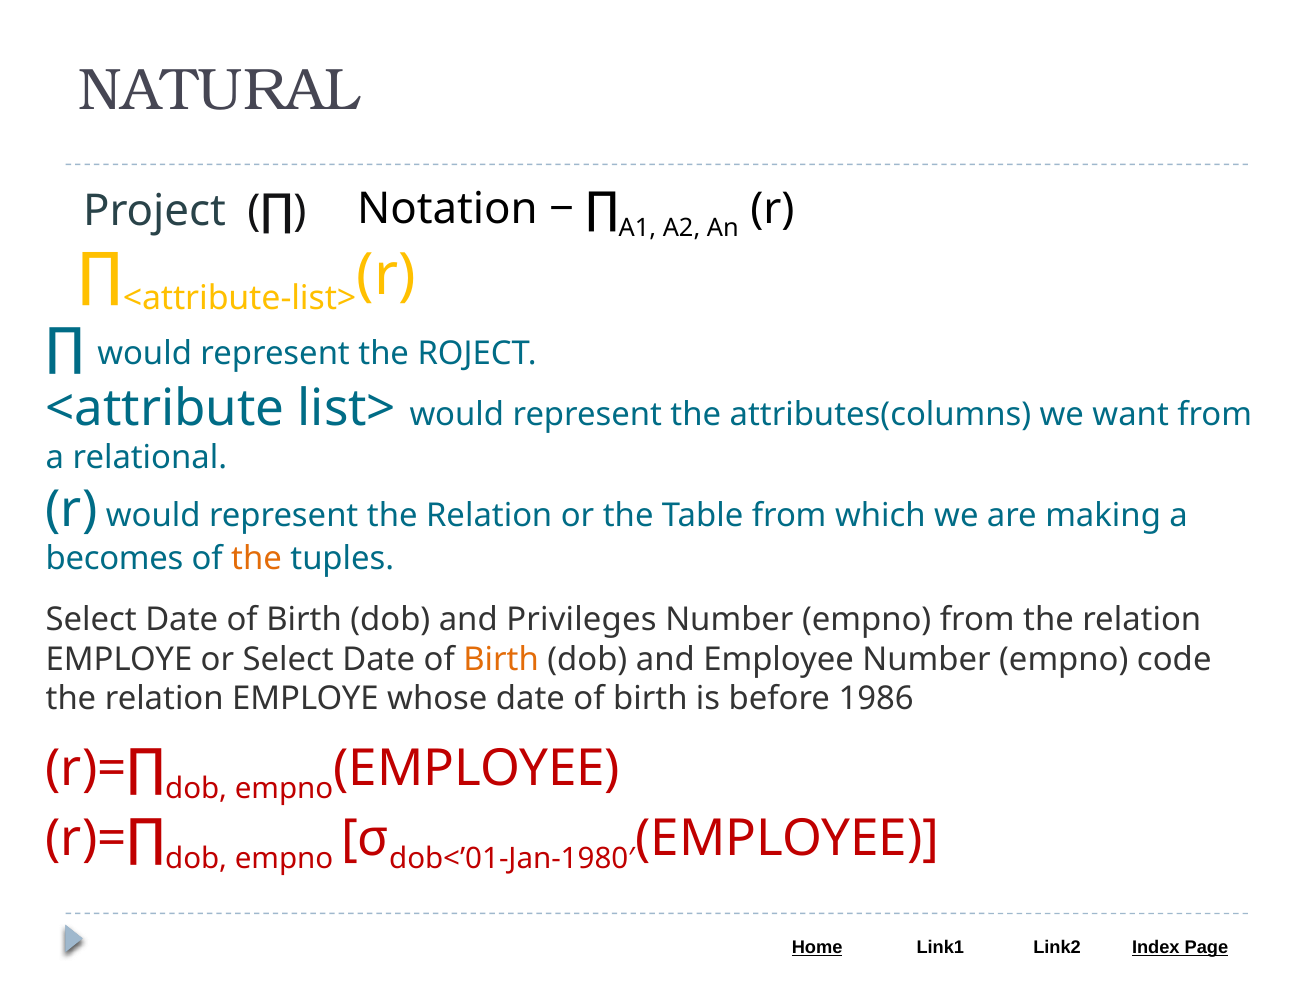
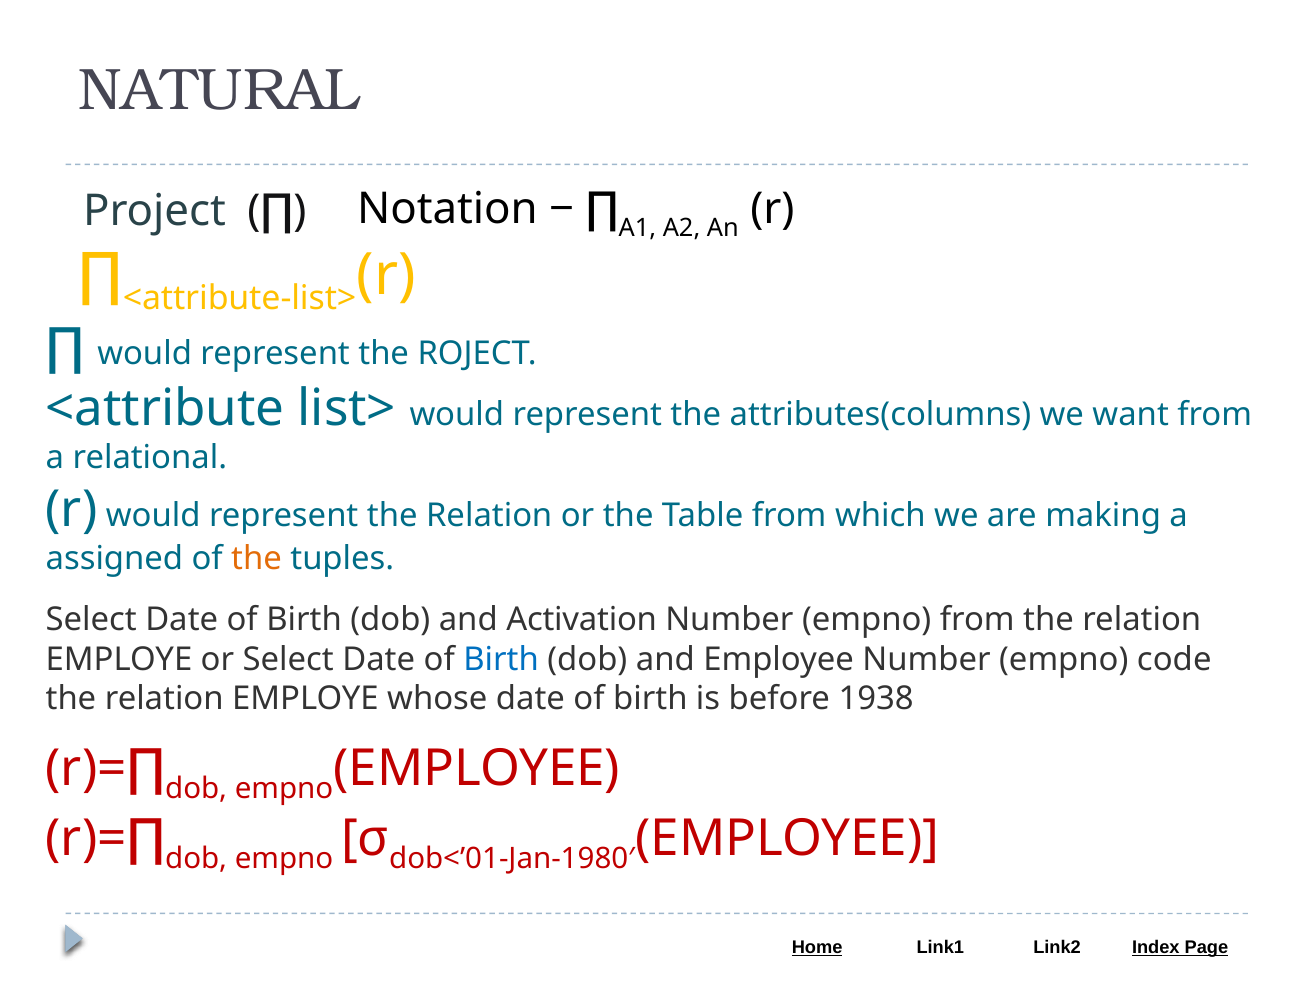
becomes: becomes -> assigned (114, 559)
Privileges: Privileges -> Activation (582, 620)
Birth colour: orange -> blue (501, 659)
1986: 1986 -> 1938 (876, 699)
